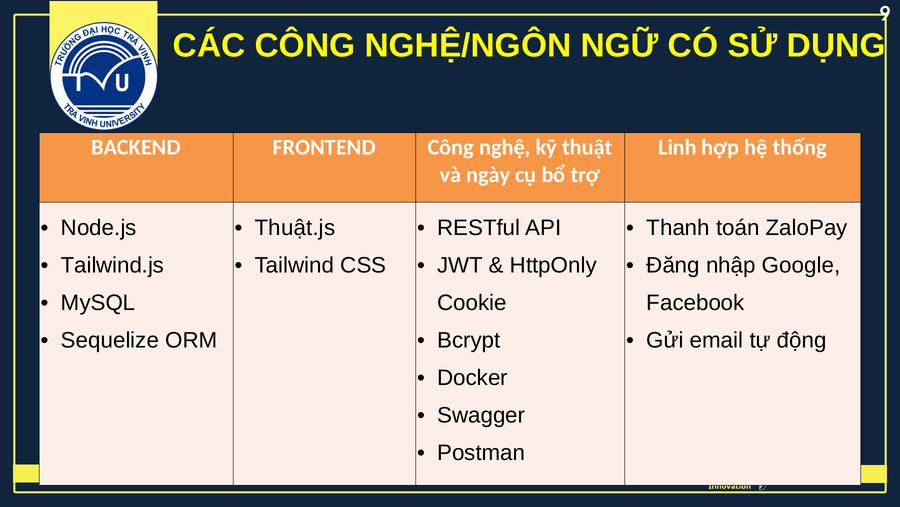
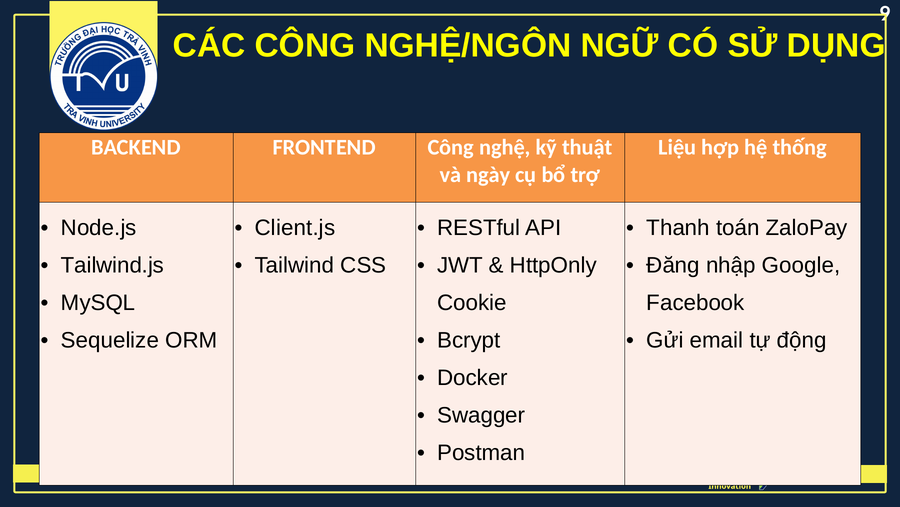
Linh: Linh -> Liệu (677, 147)
Thuật.js: Thuật.js -> Client.js (295, 228)
